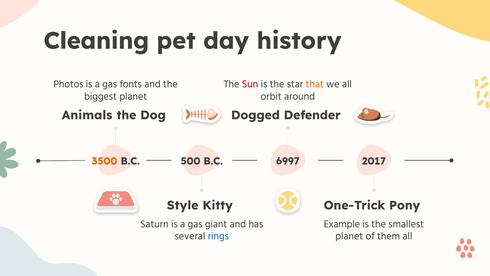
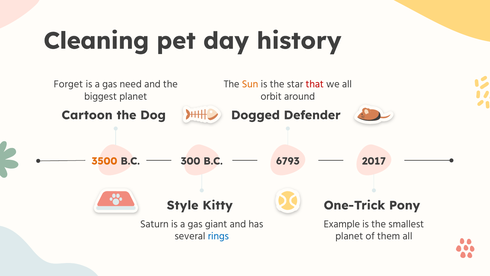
Photos: Photos -> Forget (68, 84)
fonts: fonts -> need (131, 84)
Sun colour: red -> orange (250, 84)
that colour: orange -> red (315, 84)
Animals: Animals -> Cartoon (87, 115)
500: 500 -> 300 (190, 161)
6997: 6997 -> 6793 (288, 161)
